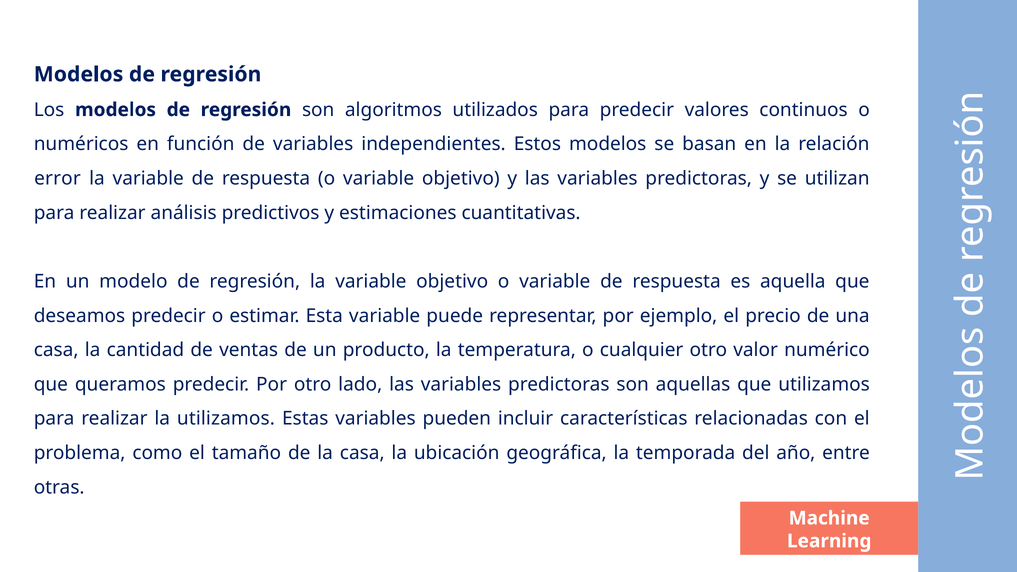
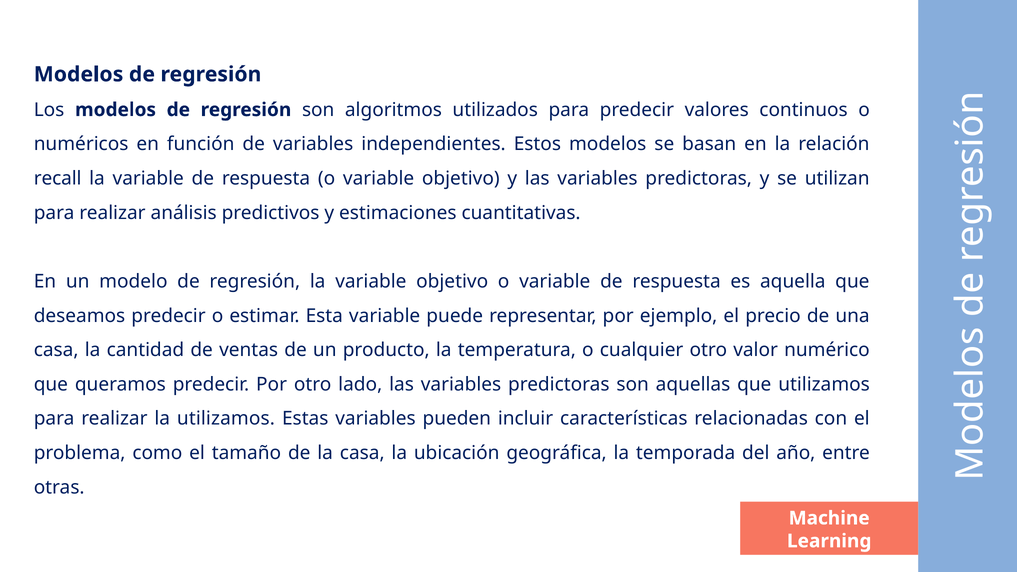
error: error -> recall (58, 178)
